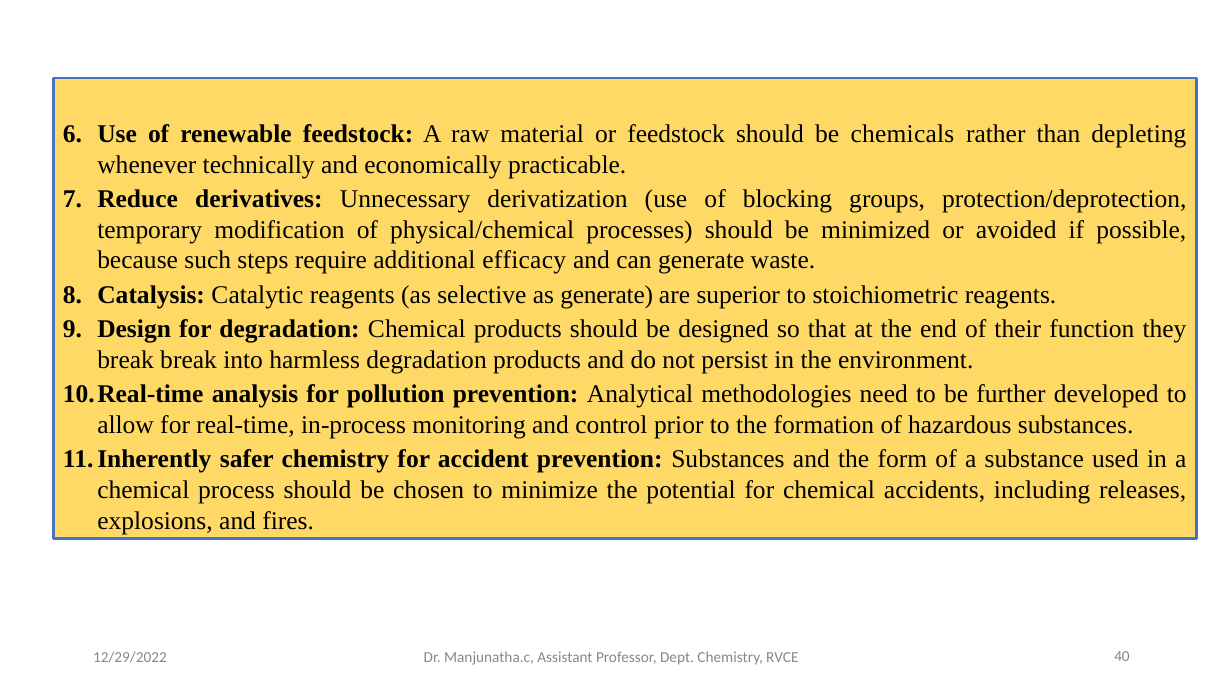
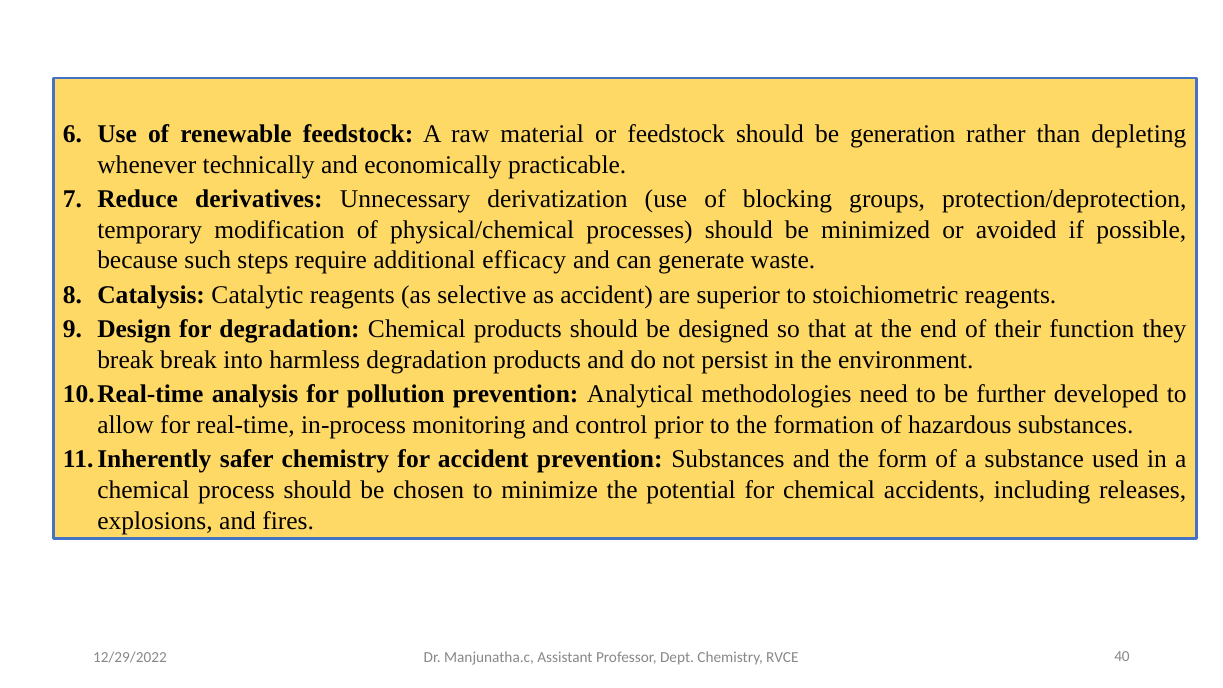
chemicals: chemicals -> generation (903, 134)
as generate: generate -> accident (607, 295)
